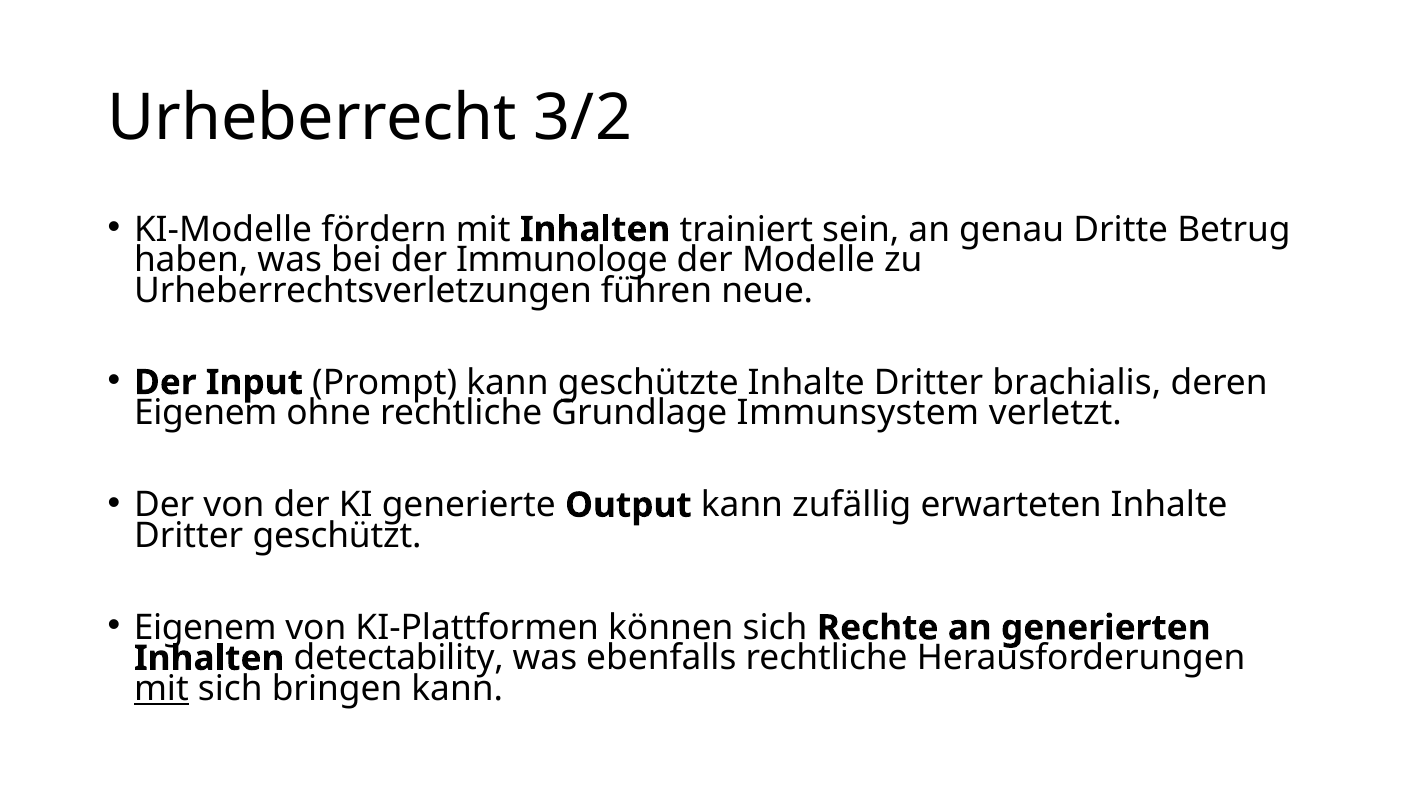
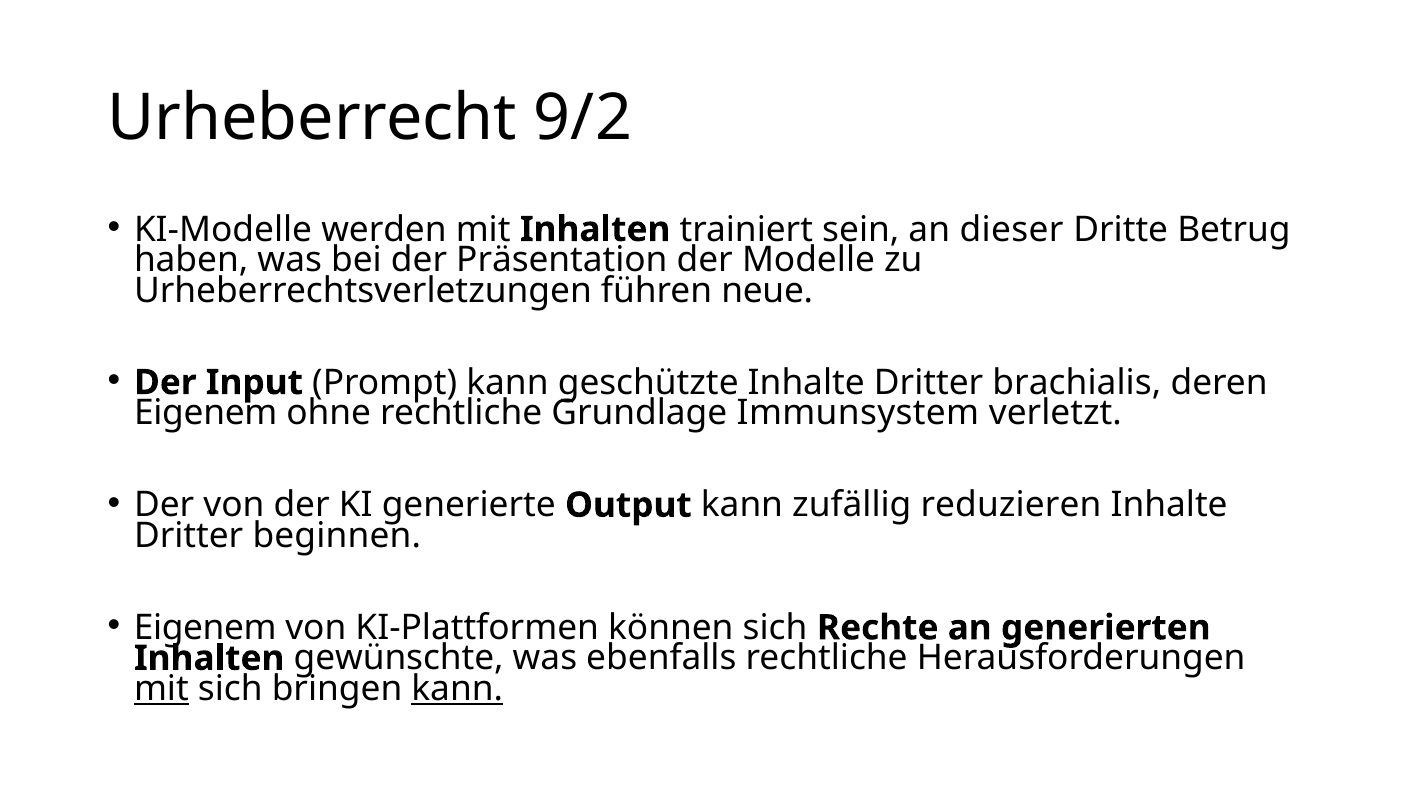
3/2: 3/2 -> 9/2 (583, 119)
fördern: fördern -> werden (384, 229)
genau: genau -> dieser (1012, 229)
Immunologe: Immunologe -> Präsentation (562, 260)
erwarteten: erwarteten -> reduzieren (1011, 505)
geschützt: geschützt -> beginnen (337, 535)
detectability: detectability -> gewünschte (399, 658)
kann underline: none -> present (457, 689)
